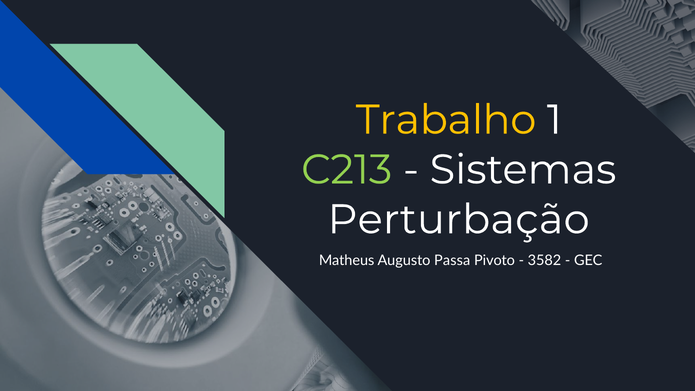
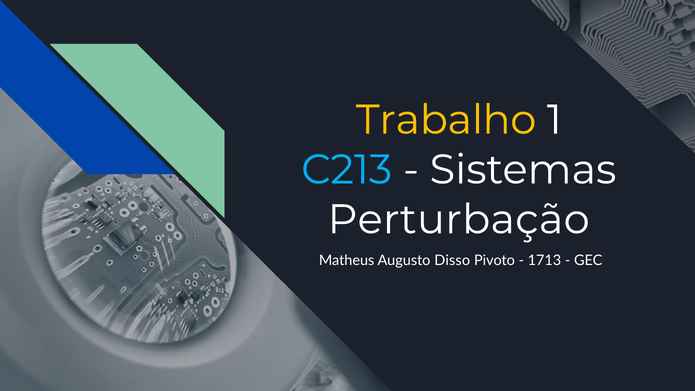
C213 colour: light green -> light blue (347, 170)
Passa: Passa -> Disso (452, 260)
3582: 3582 -> 1713 (544, 260)
